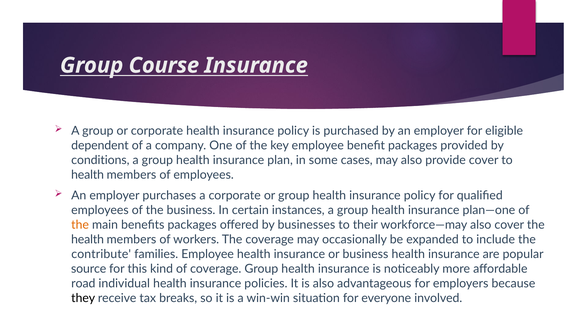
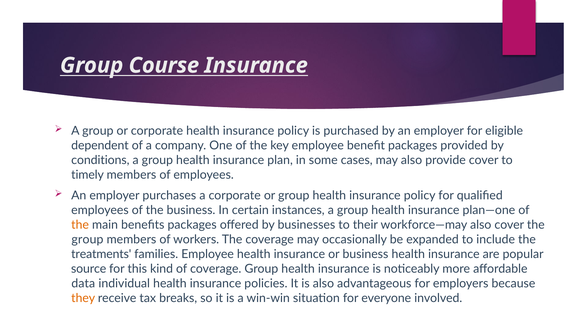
health: health -> timely (88, 175)
health: health -> group (87, 240)
contribute: contribute -> treatments (101, 254)
road: road -> data (83, 284)
they colour: black -> orange (83, 298)
